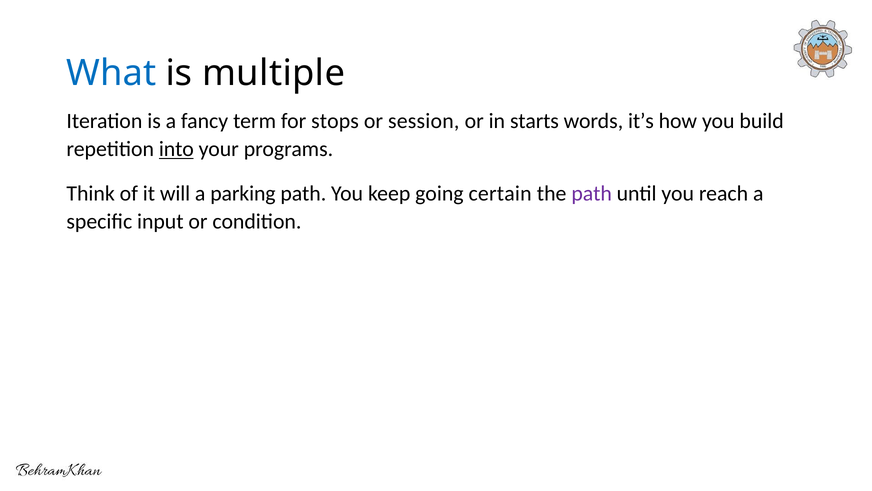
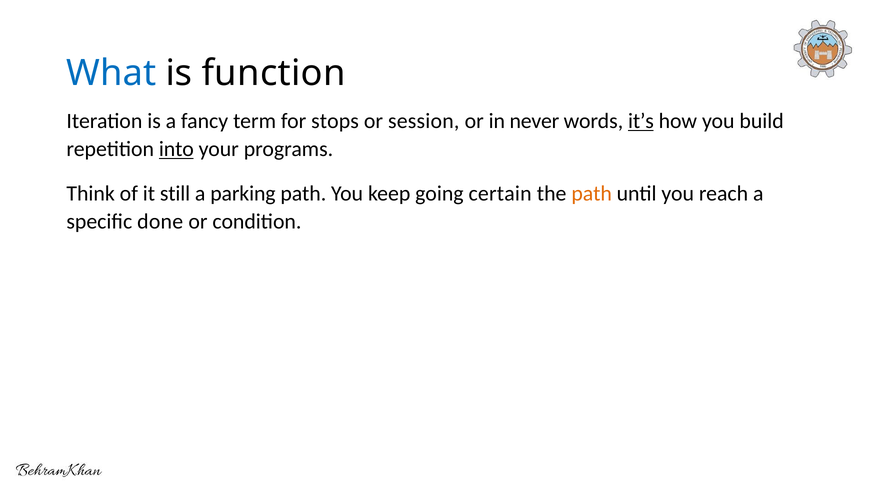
multiple: multiple -> function (274, 73)
starts: starts -> never (534, 121)
it’s underline: none -> present (641, 121)
will: will -> still (175, 193)
path colour: purple -> orange (592, 193)
input: input -> done (160, 221)
